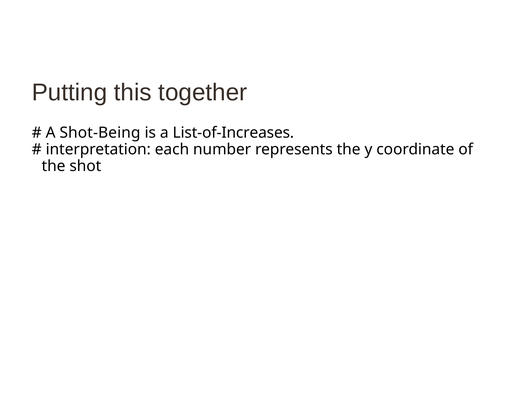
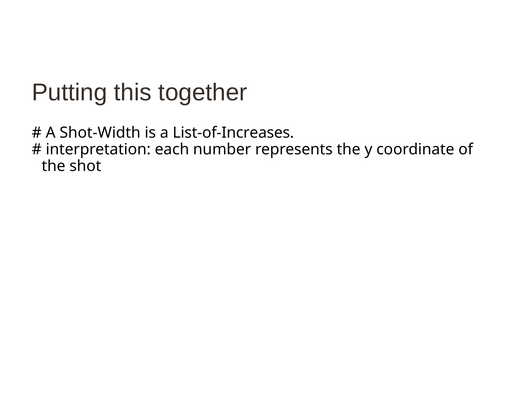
Shot-Being: Shot-Being -> Shot-Width (100, 133)
